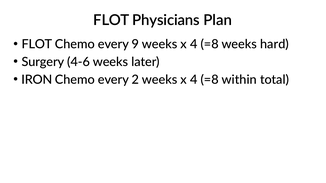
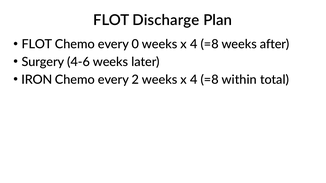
Physicians: Physicians -> Discharge (166, 20)
9: 9 -> 0 (135, 44)
hard: hard -> after (275, 44)
